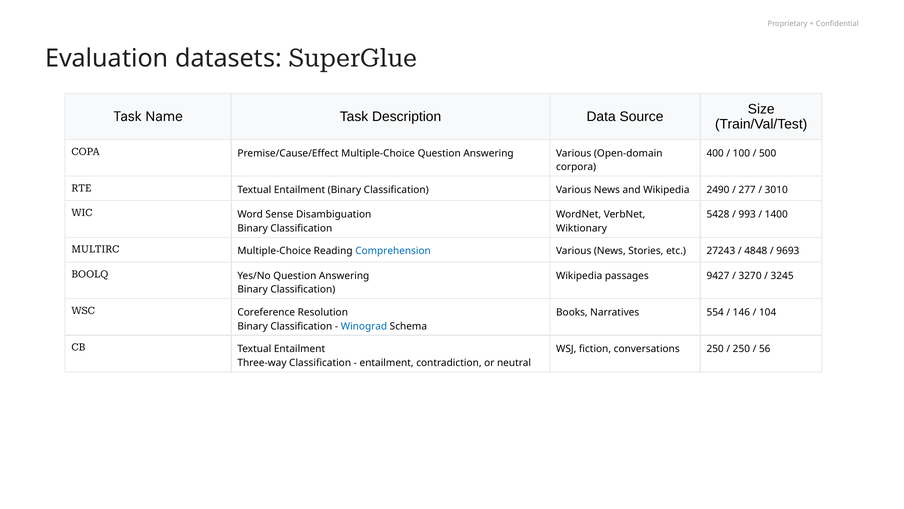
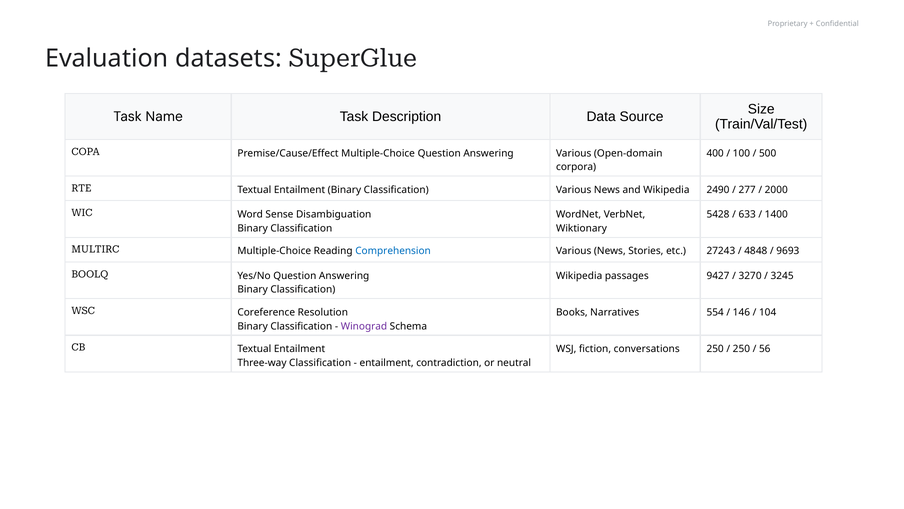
3010: 3010 -> 2000 (776, 190)
993: 993 -> 633 (747, 214)
Winograd colour: blue -> purple (364, 326)
